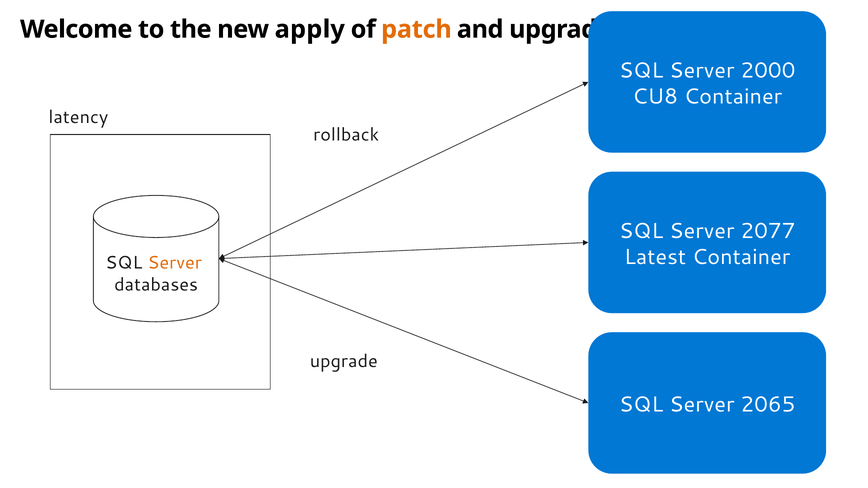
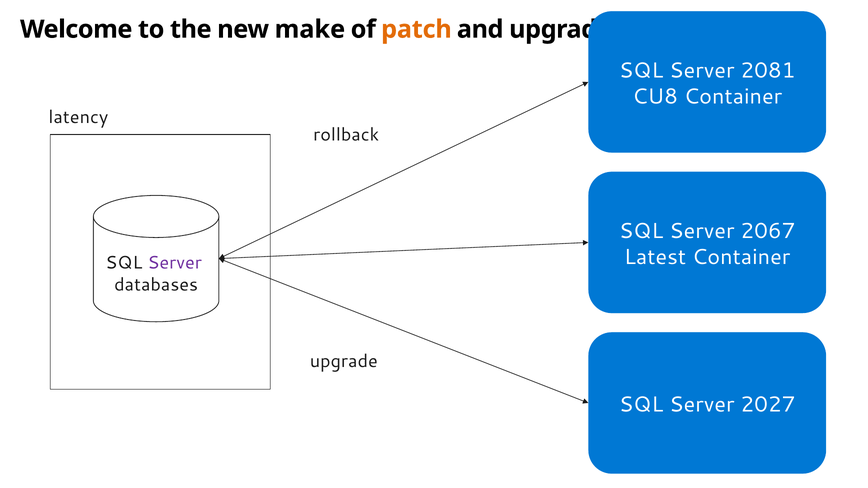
apply: apply -> make (310, 29)
2000: 2000 -> 2081 (768, 70)
2077: 2077 -> 2067 (768, 231)
Server colour: orange -> purple (175, 263)
2065: 2065 -> 2027 (768, 405)
